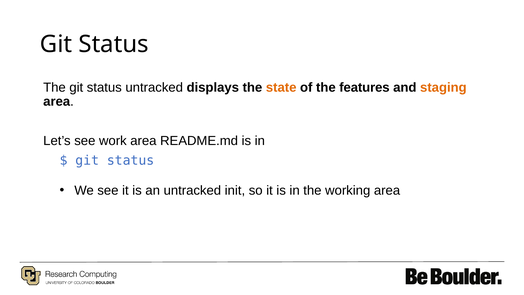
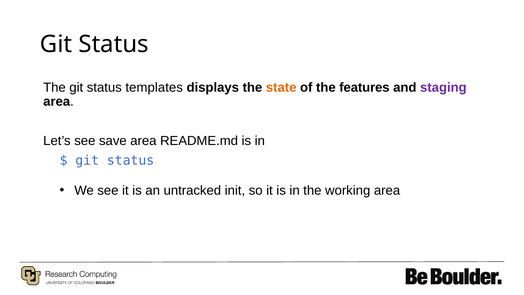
status untracked: untracked -> templates (154, 87)
staging colour: orange -> purple (443, 87)
work: work -> save (113, 141)
